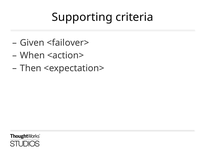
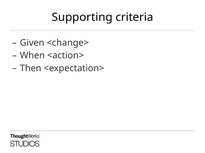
<failover>: <failover> -> <change> (68, 43)
